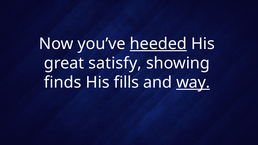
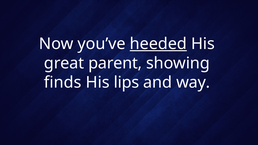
satisfy: satisfy -> parent (115, 63)
fills: fills -> lips (126, 83)
way underline: present -> none (193, 83)
